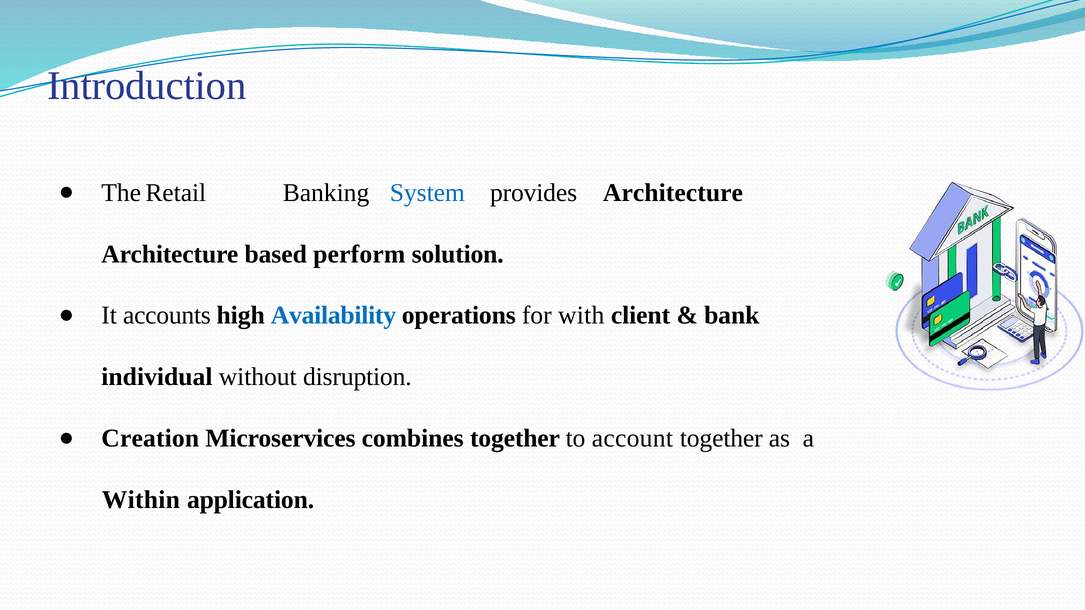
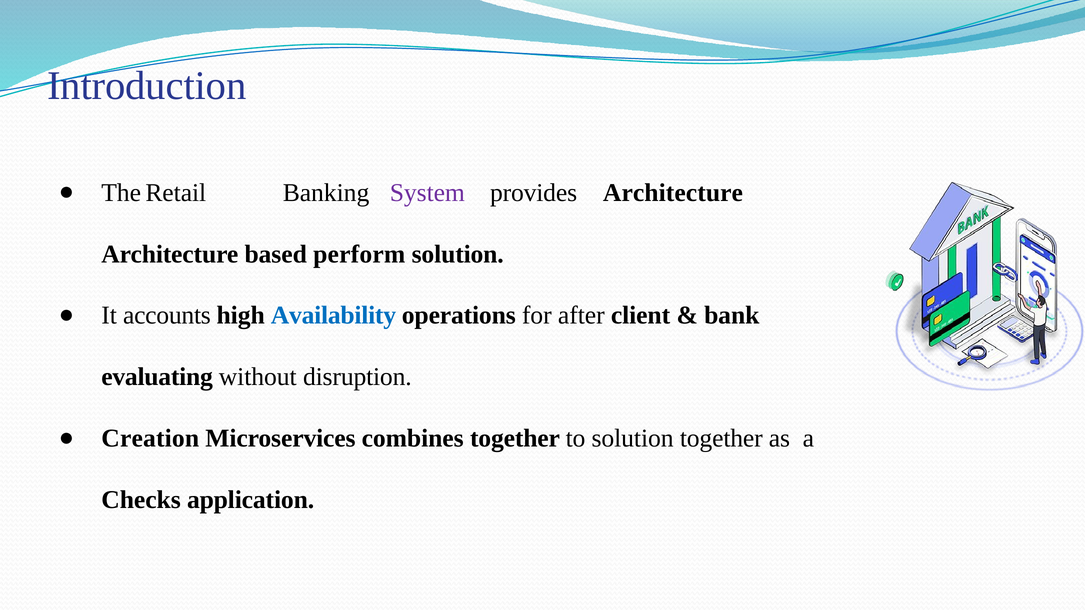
System colour: blue -> purple (427, 193)
with: with -> after (581, 316)
individual: individual -> evaluating (157, 377)
to account: account -> solution (633, 439)
Within: Within -> Checks (141, 500)
